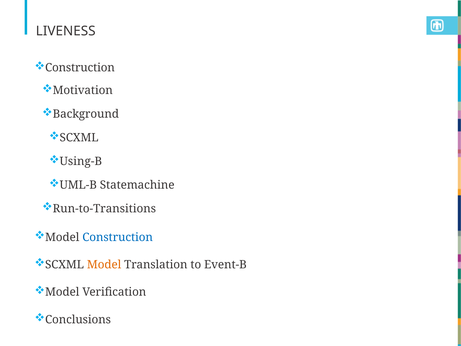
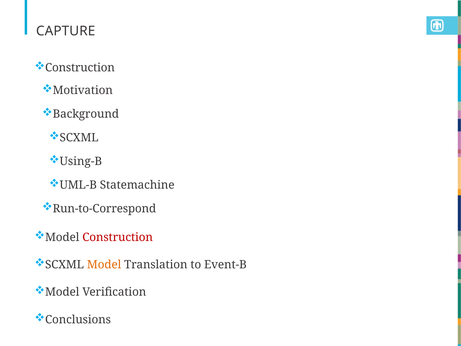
LIVENESS: LIVENESS -> CAPTURE (66, 31)
Run-to-Transitions: Run-to-Transitions -> Run-to-Correspond (104, 209)
Construction colour: blue -> red (118, 237)
